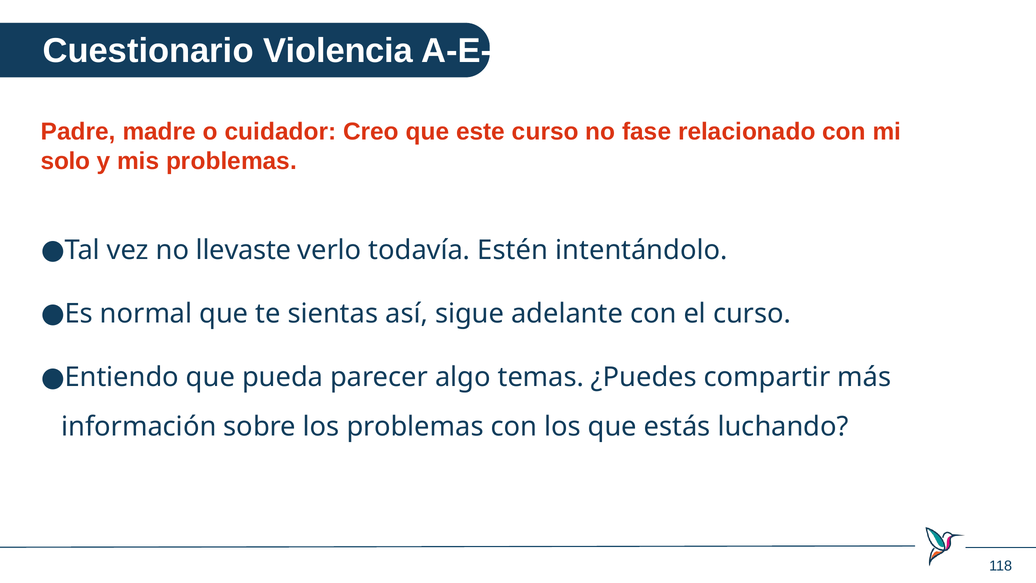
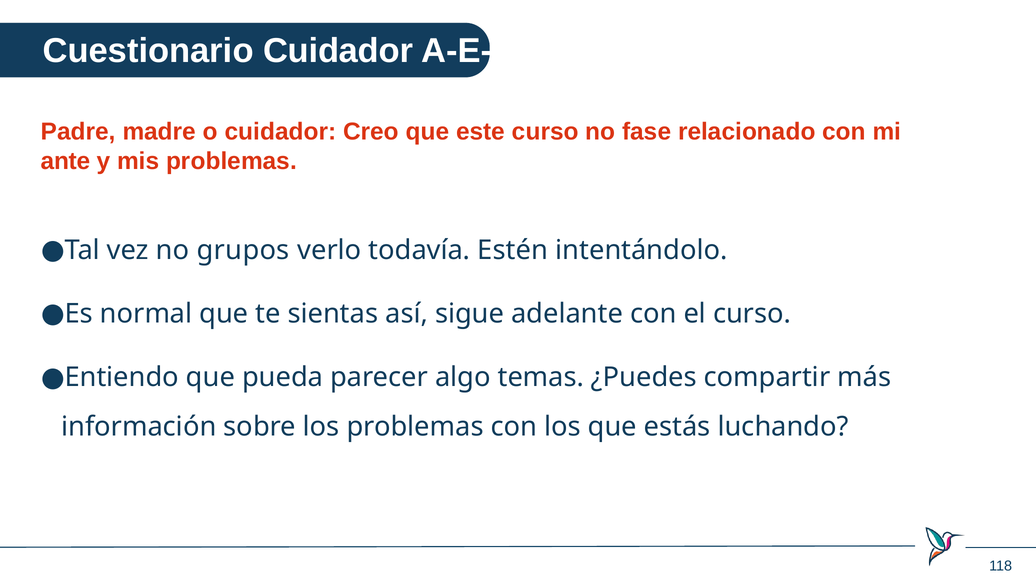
Cuestionario Violencia: Violencia -> Cuidador (338, 51)
solo: solo -> ante (66, 161)
llevaste: llevaste -> grupos (243, 250)
